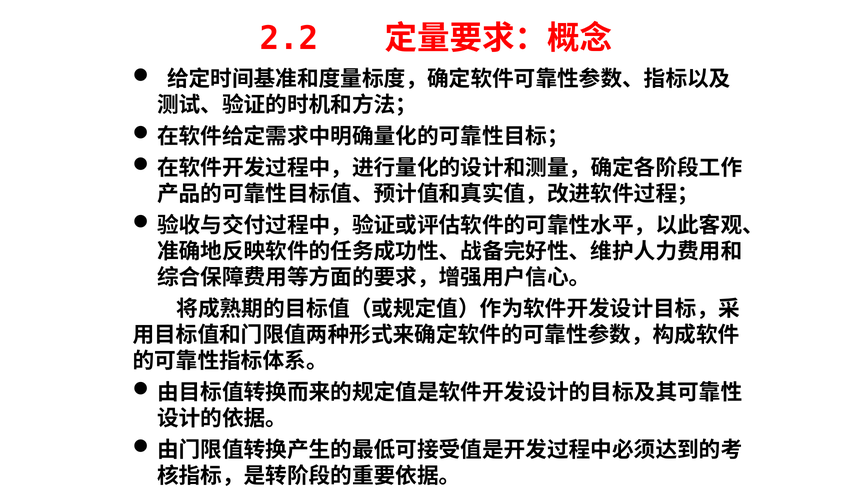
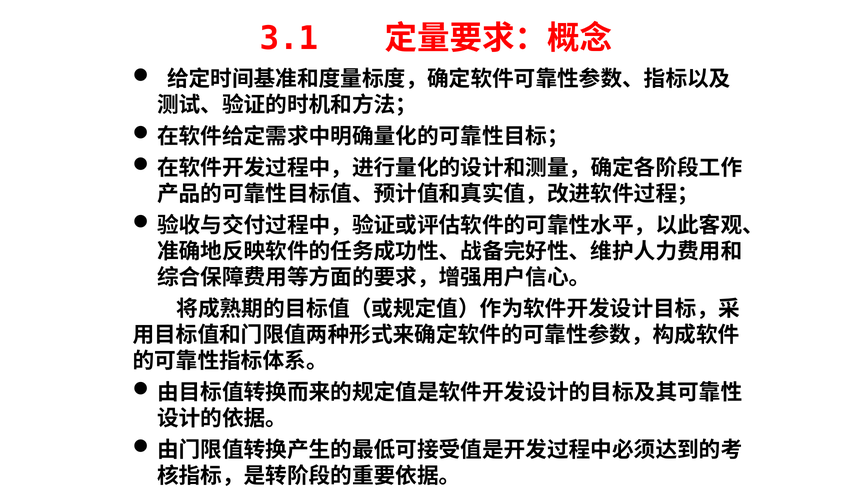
2.2: 2.2 -> 3.1 (289, 38)
